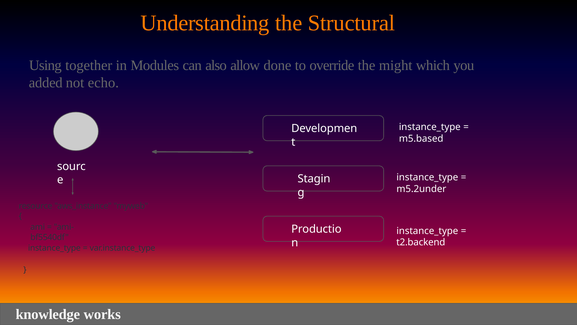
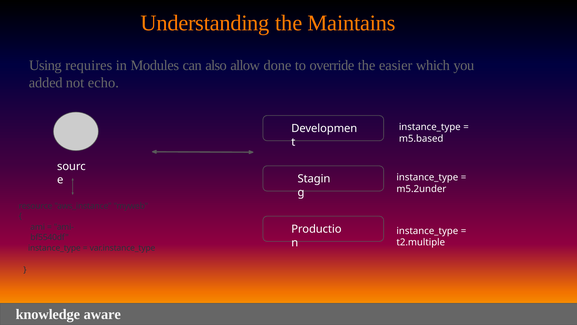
Structural: Structural -> Maintains (352, 23)
together: together -> requires (89, 65)
might: might -> easier (396, 65)
t2.backend: t2.backend -> t2.multiple (421, 242)
works: works -> aware (102, 314)
